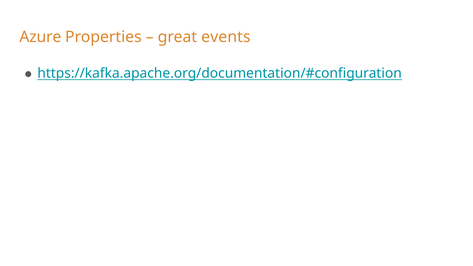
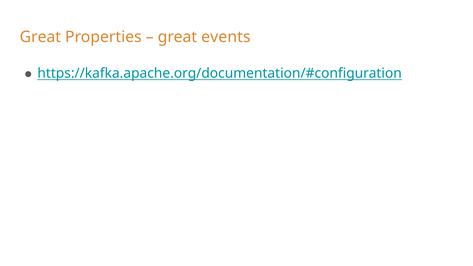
Azure: Azure -> Great (40, 37)
